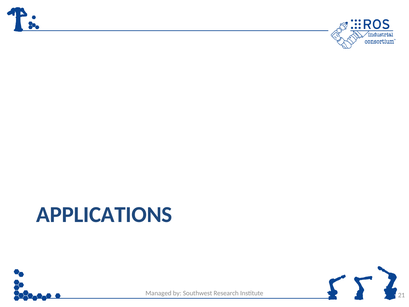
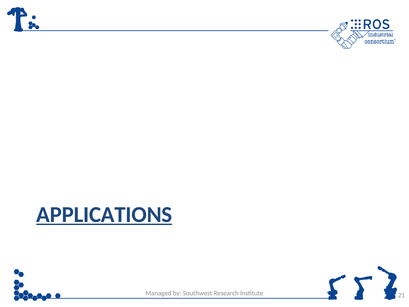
APPLICATIONS underline: none -> present (104, 214)
